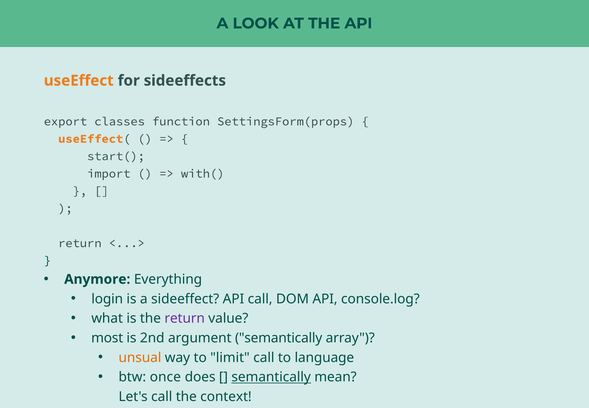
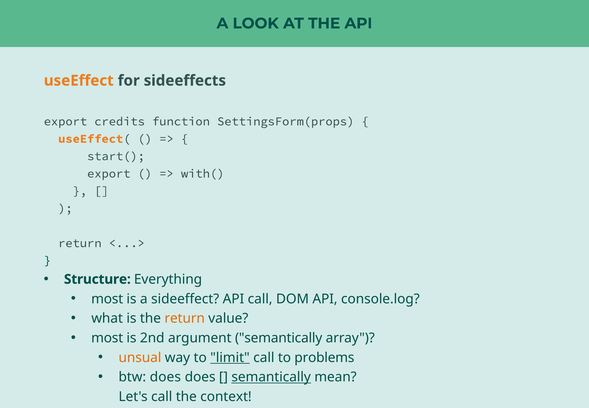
classes: classes -> credits (120, 121)
import: import -> export (109, 173)
Anymore: Anymore -> Structure (97, 279)
login: login -> most (107, 299)
return colour: purple -> orange (185, 318)
limit underline: none -> present (230, 357)
language: language -> problems (324, 357)
btw once: once -> does (165, 377)
